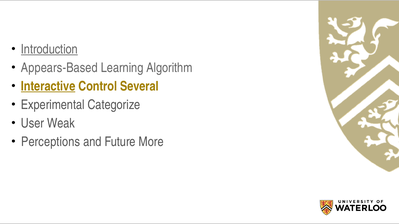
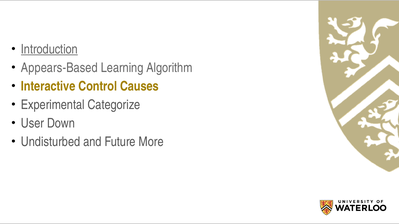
Interactive underline: present -> none (48, 86)
Several: Several -> Causes (139, 86)
Weak: Weak -> Down (61, 123)
Perceptions: Perceptions -> Undisturbed (51, 142)
